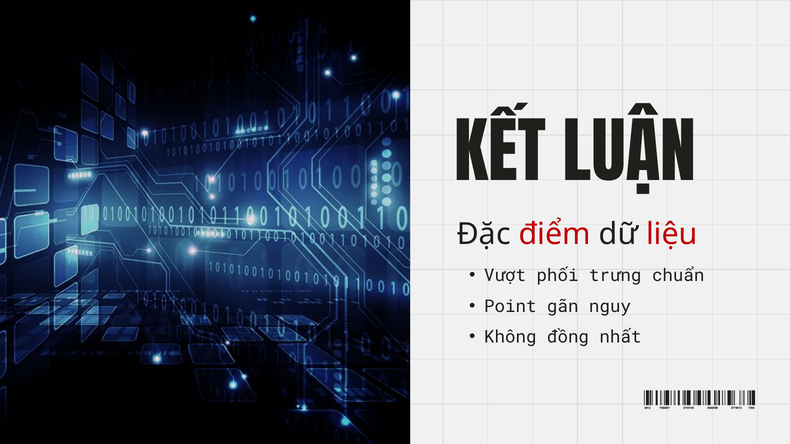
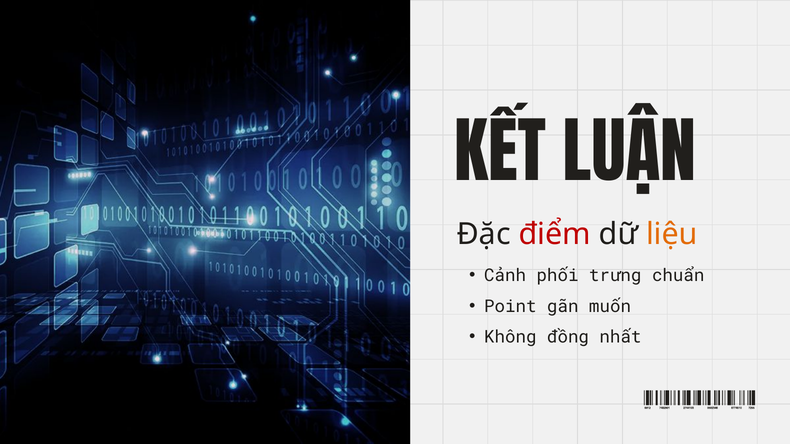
liệu colour: red -> orange (672, 234)
Vượt: Vượt -> Cảnh (505, 276)
nguy: nguy -> muốn (610, 307)
